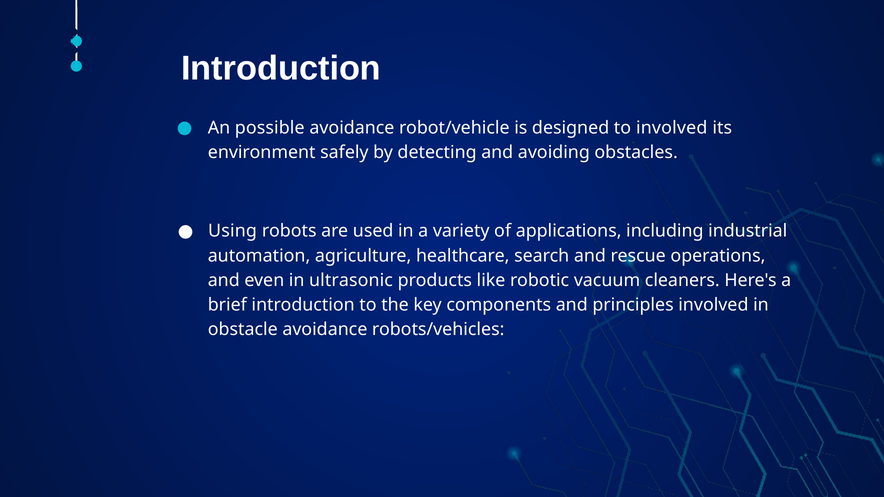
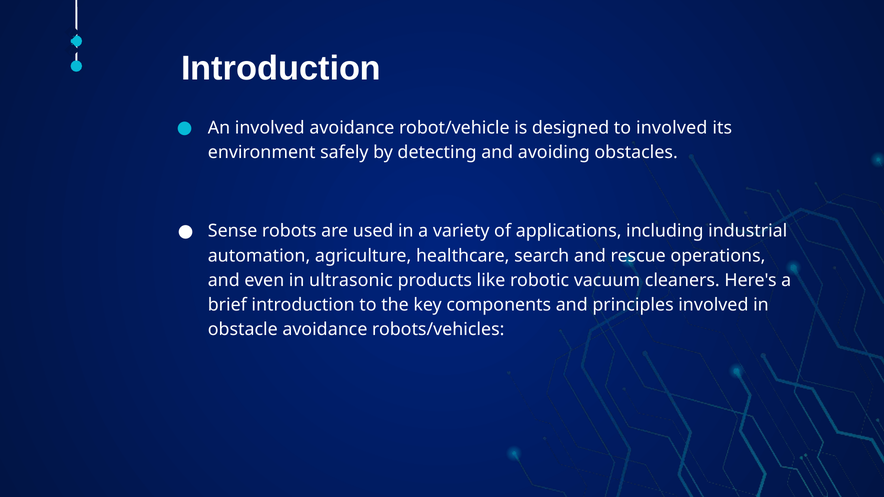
An possible: possible -> involved (270, 128)
Using: Using -> Sense (233, 231)
